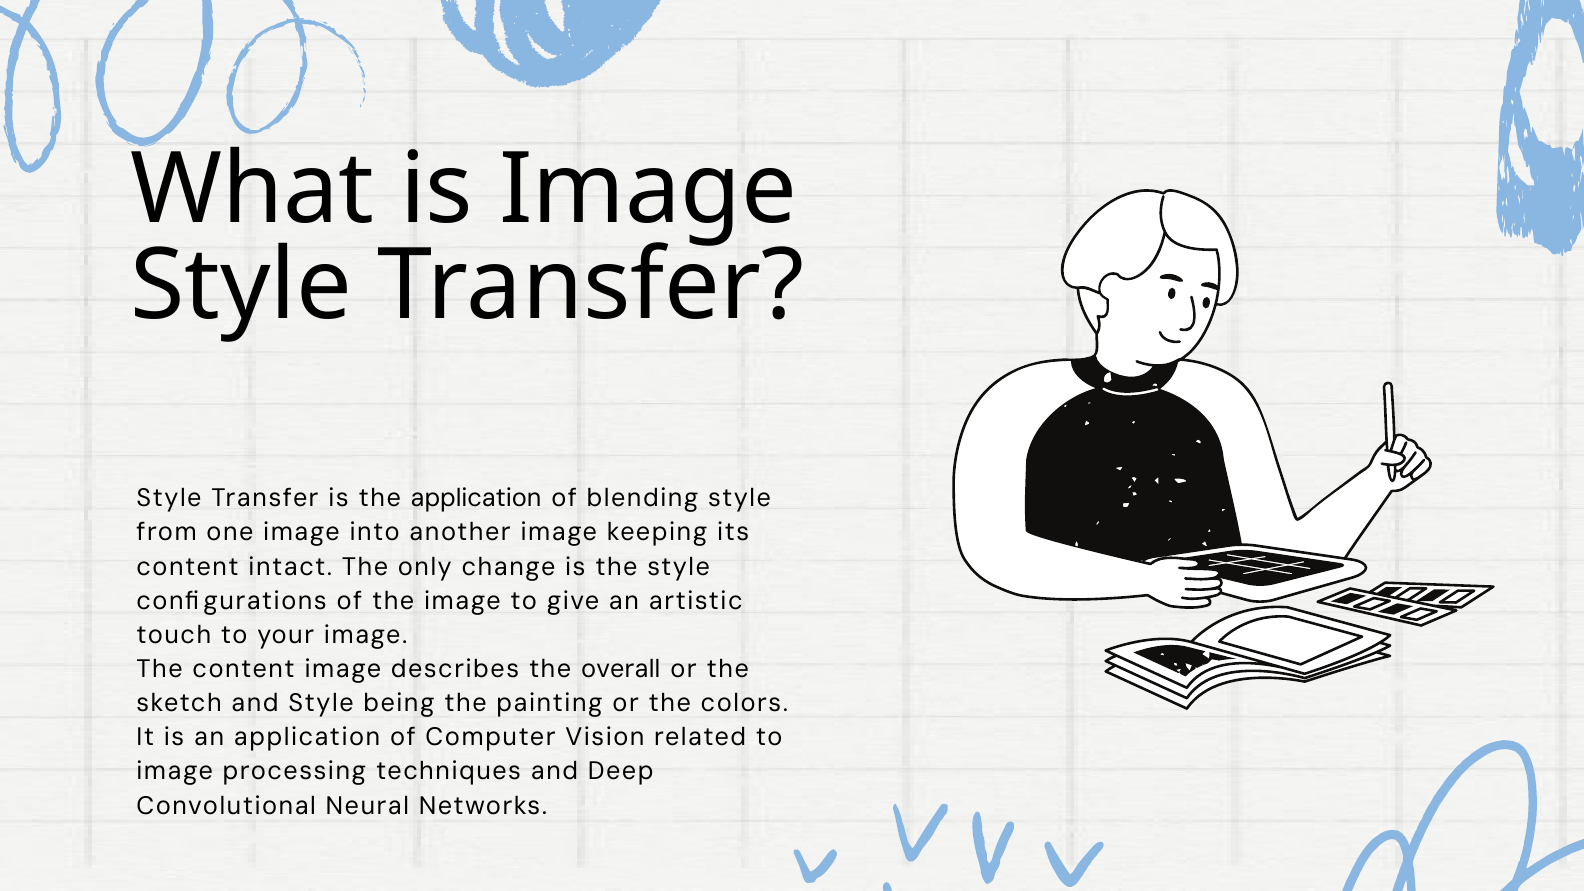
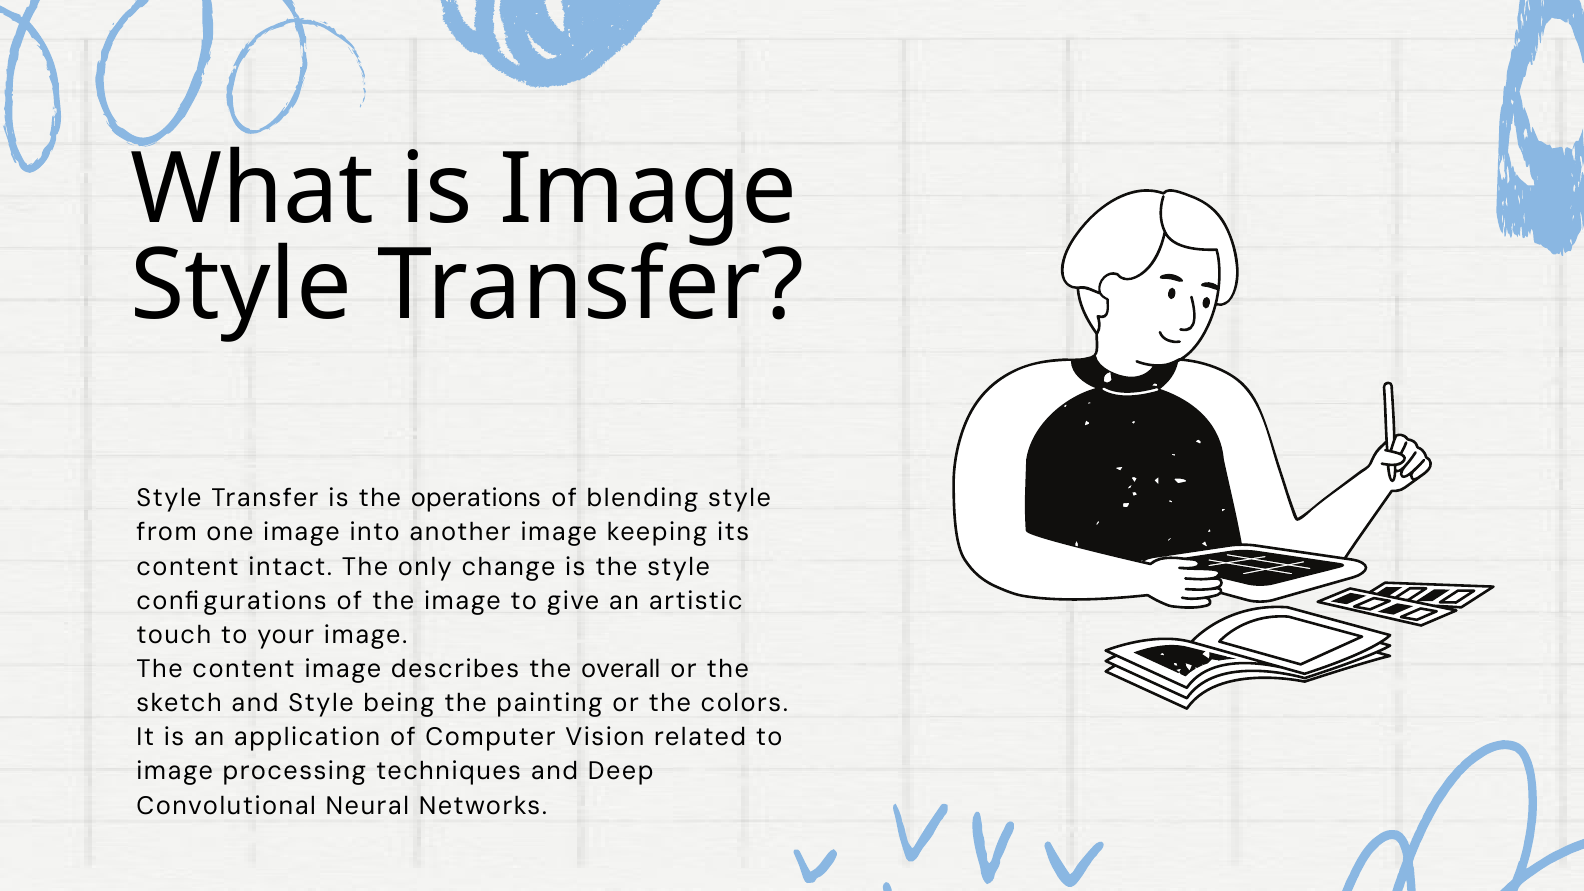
the application: application -> operations (476, 498)
